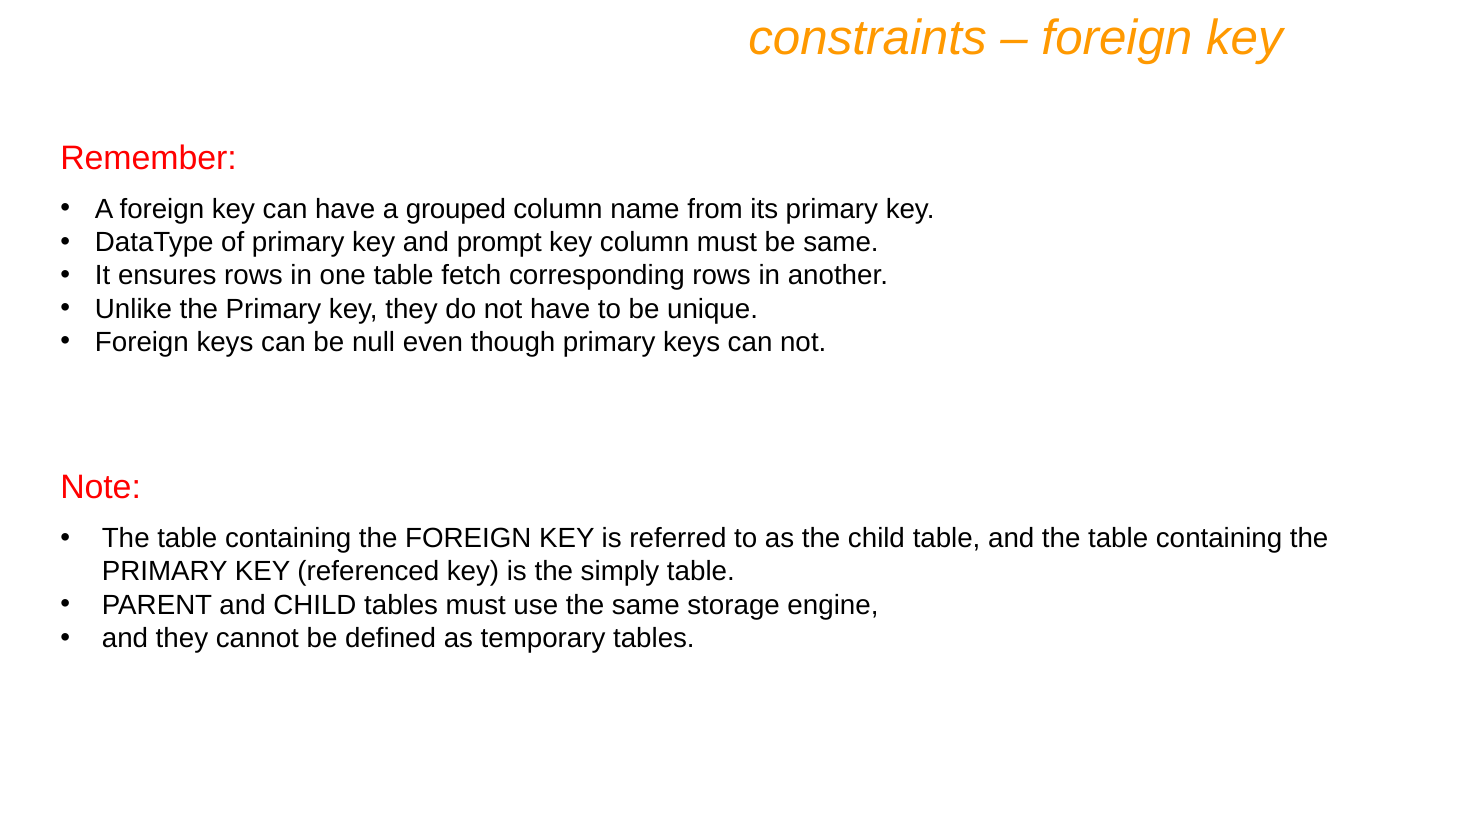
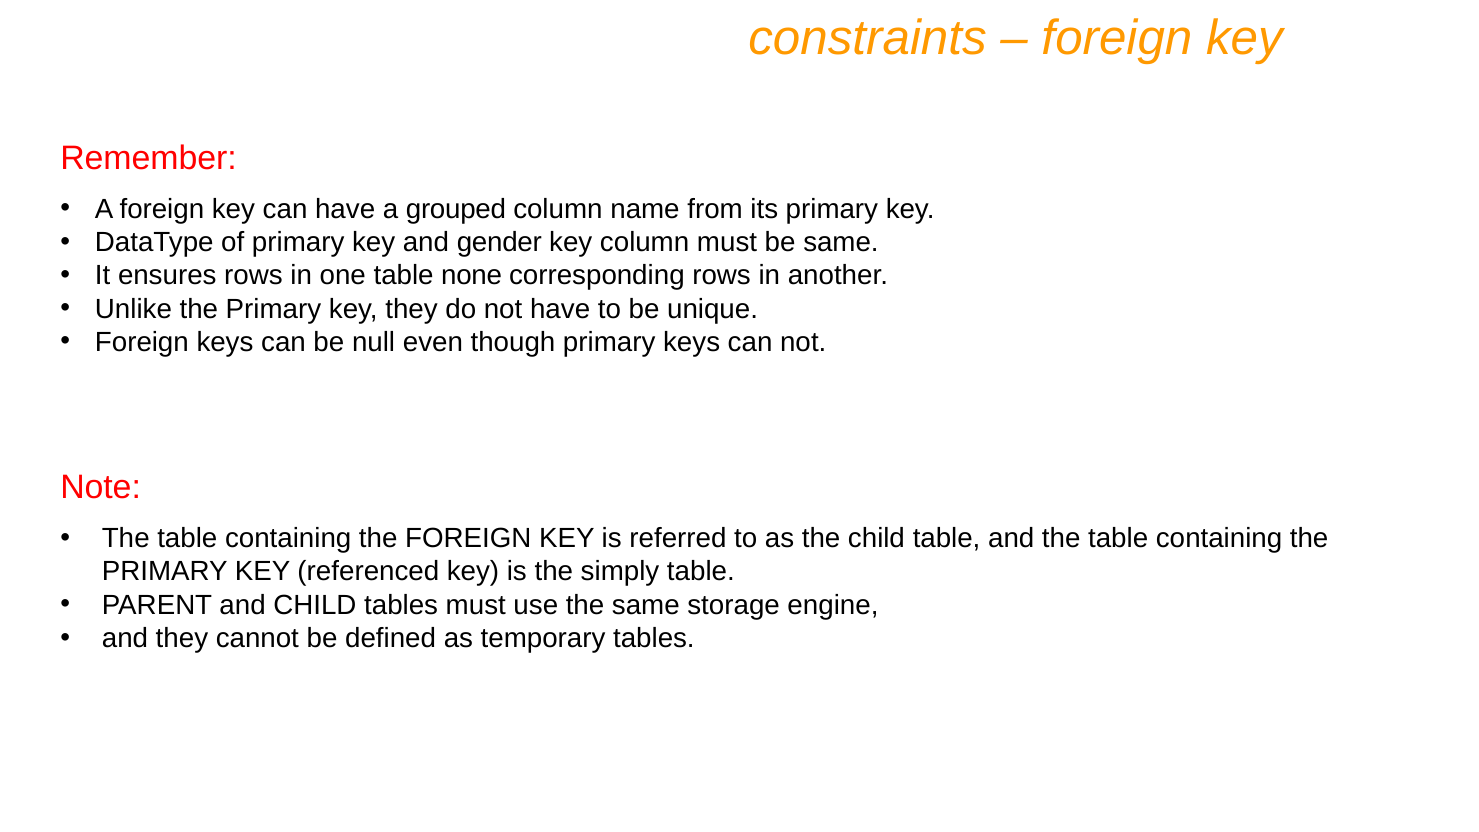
prompt: prompt -> gender (499, 242)
fetch: fetch -> none (472, 276)
